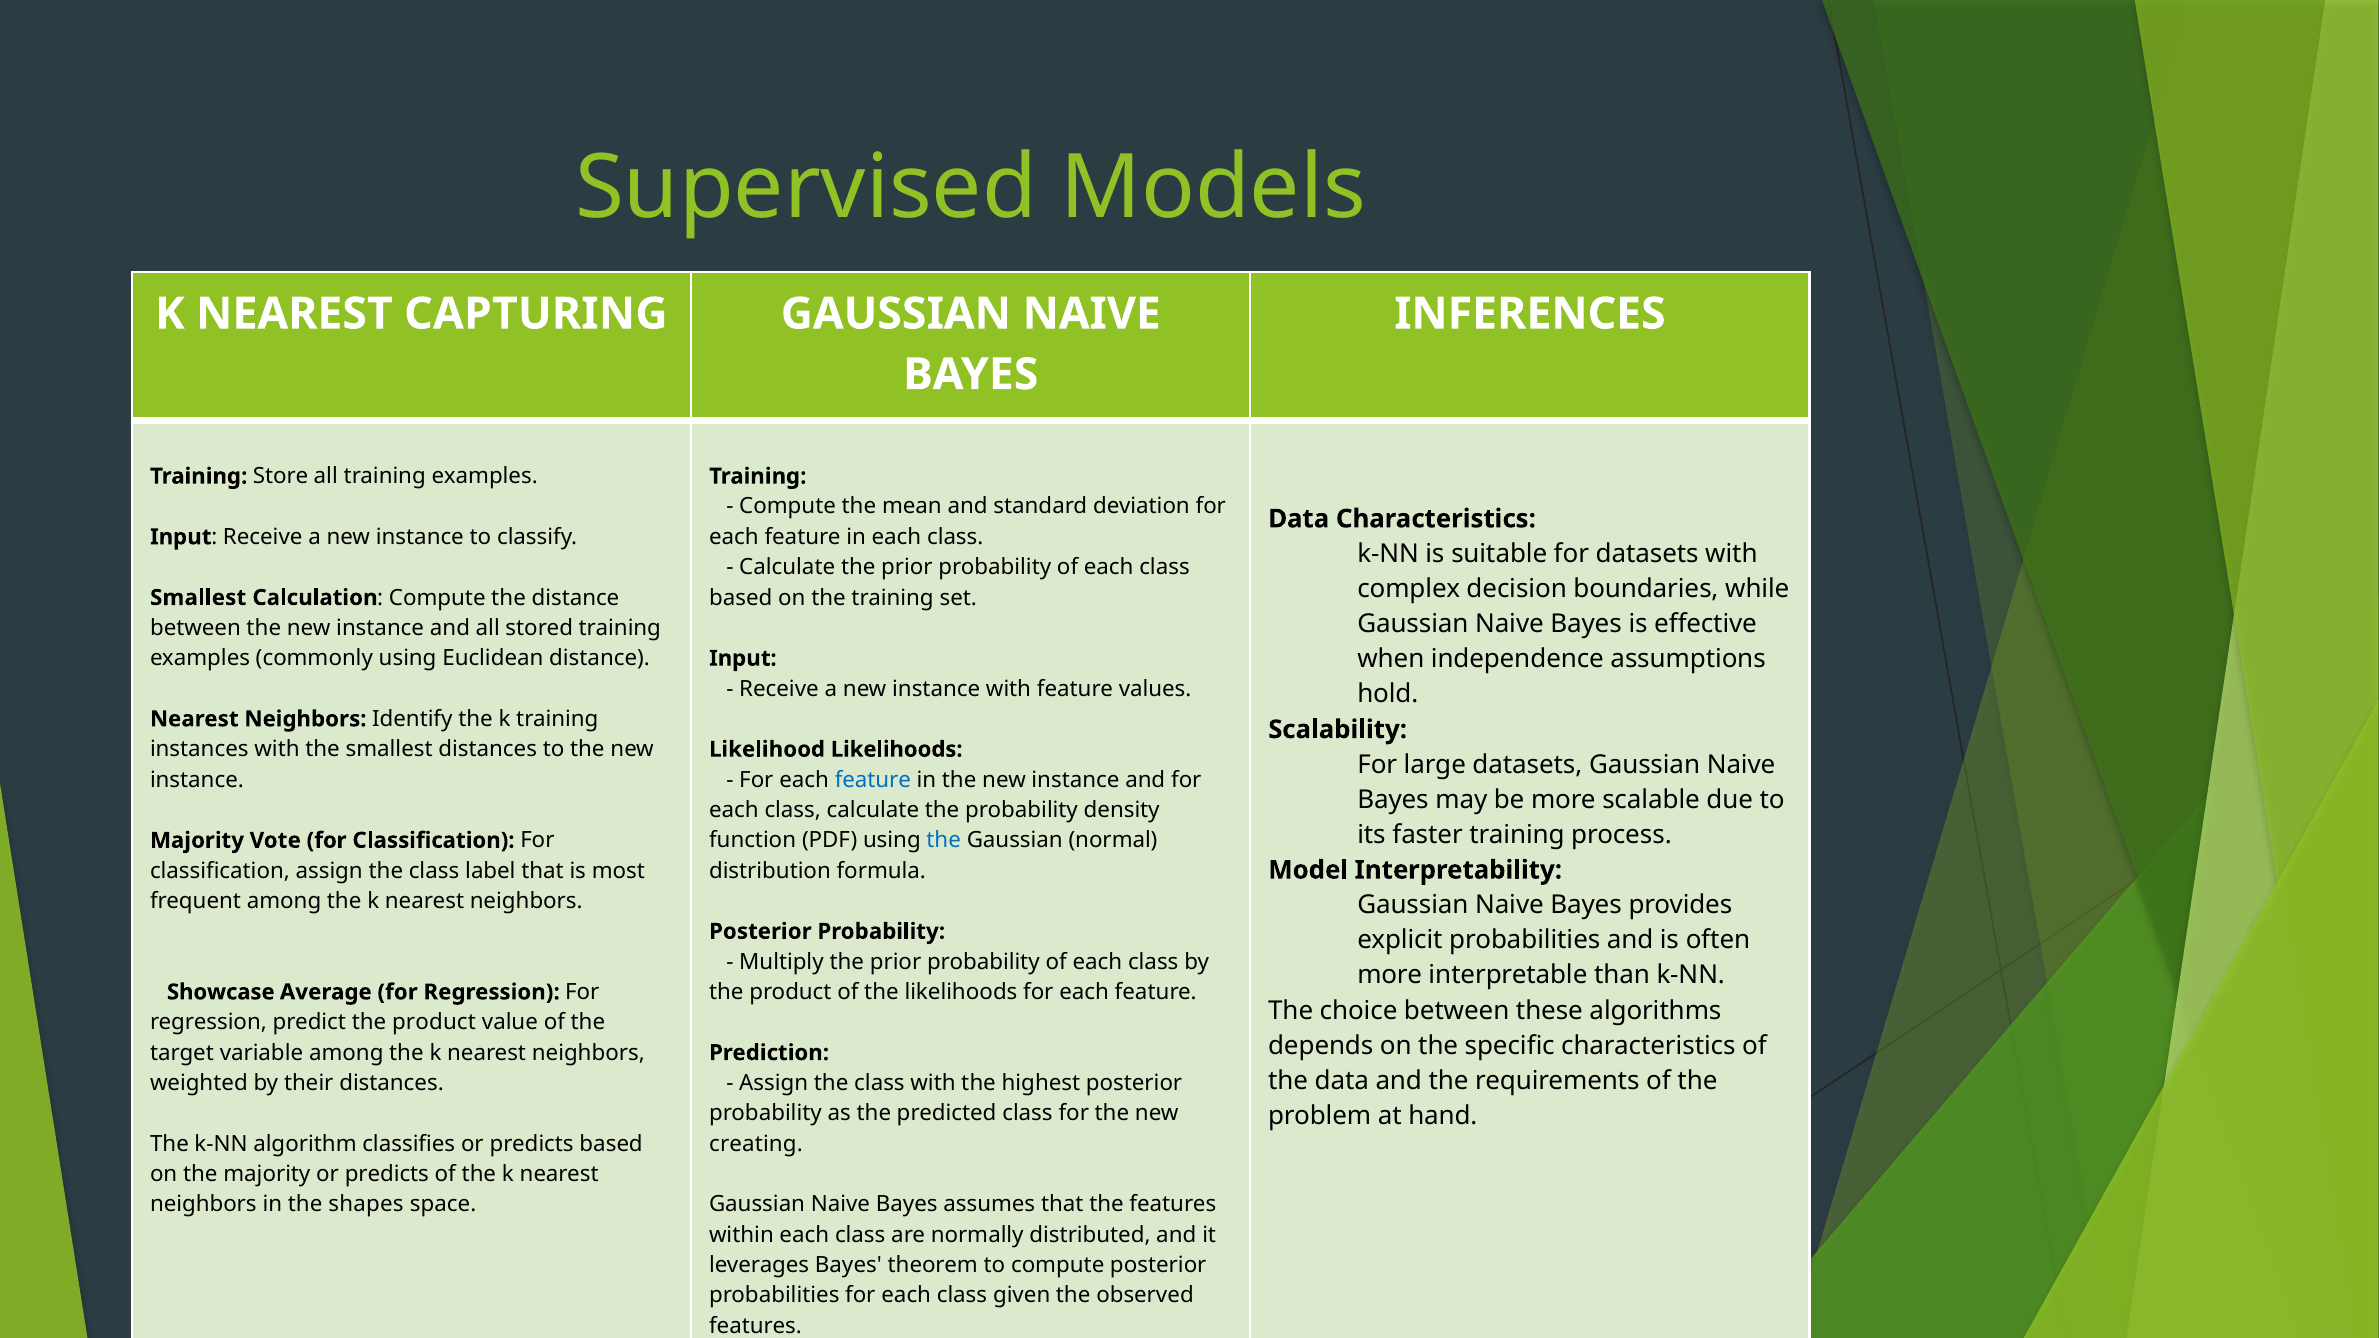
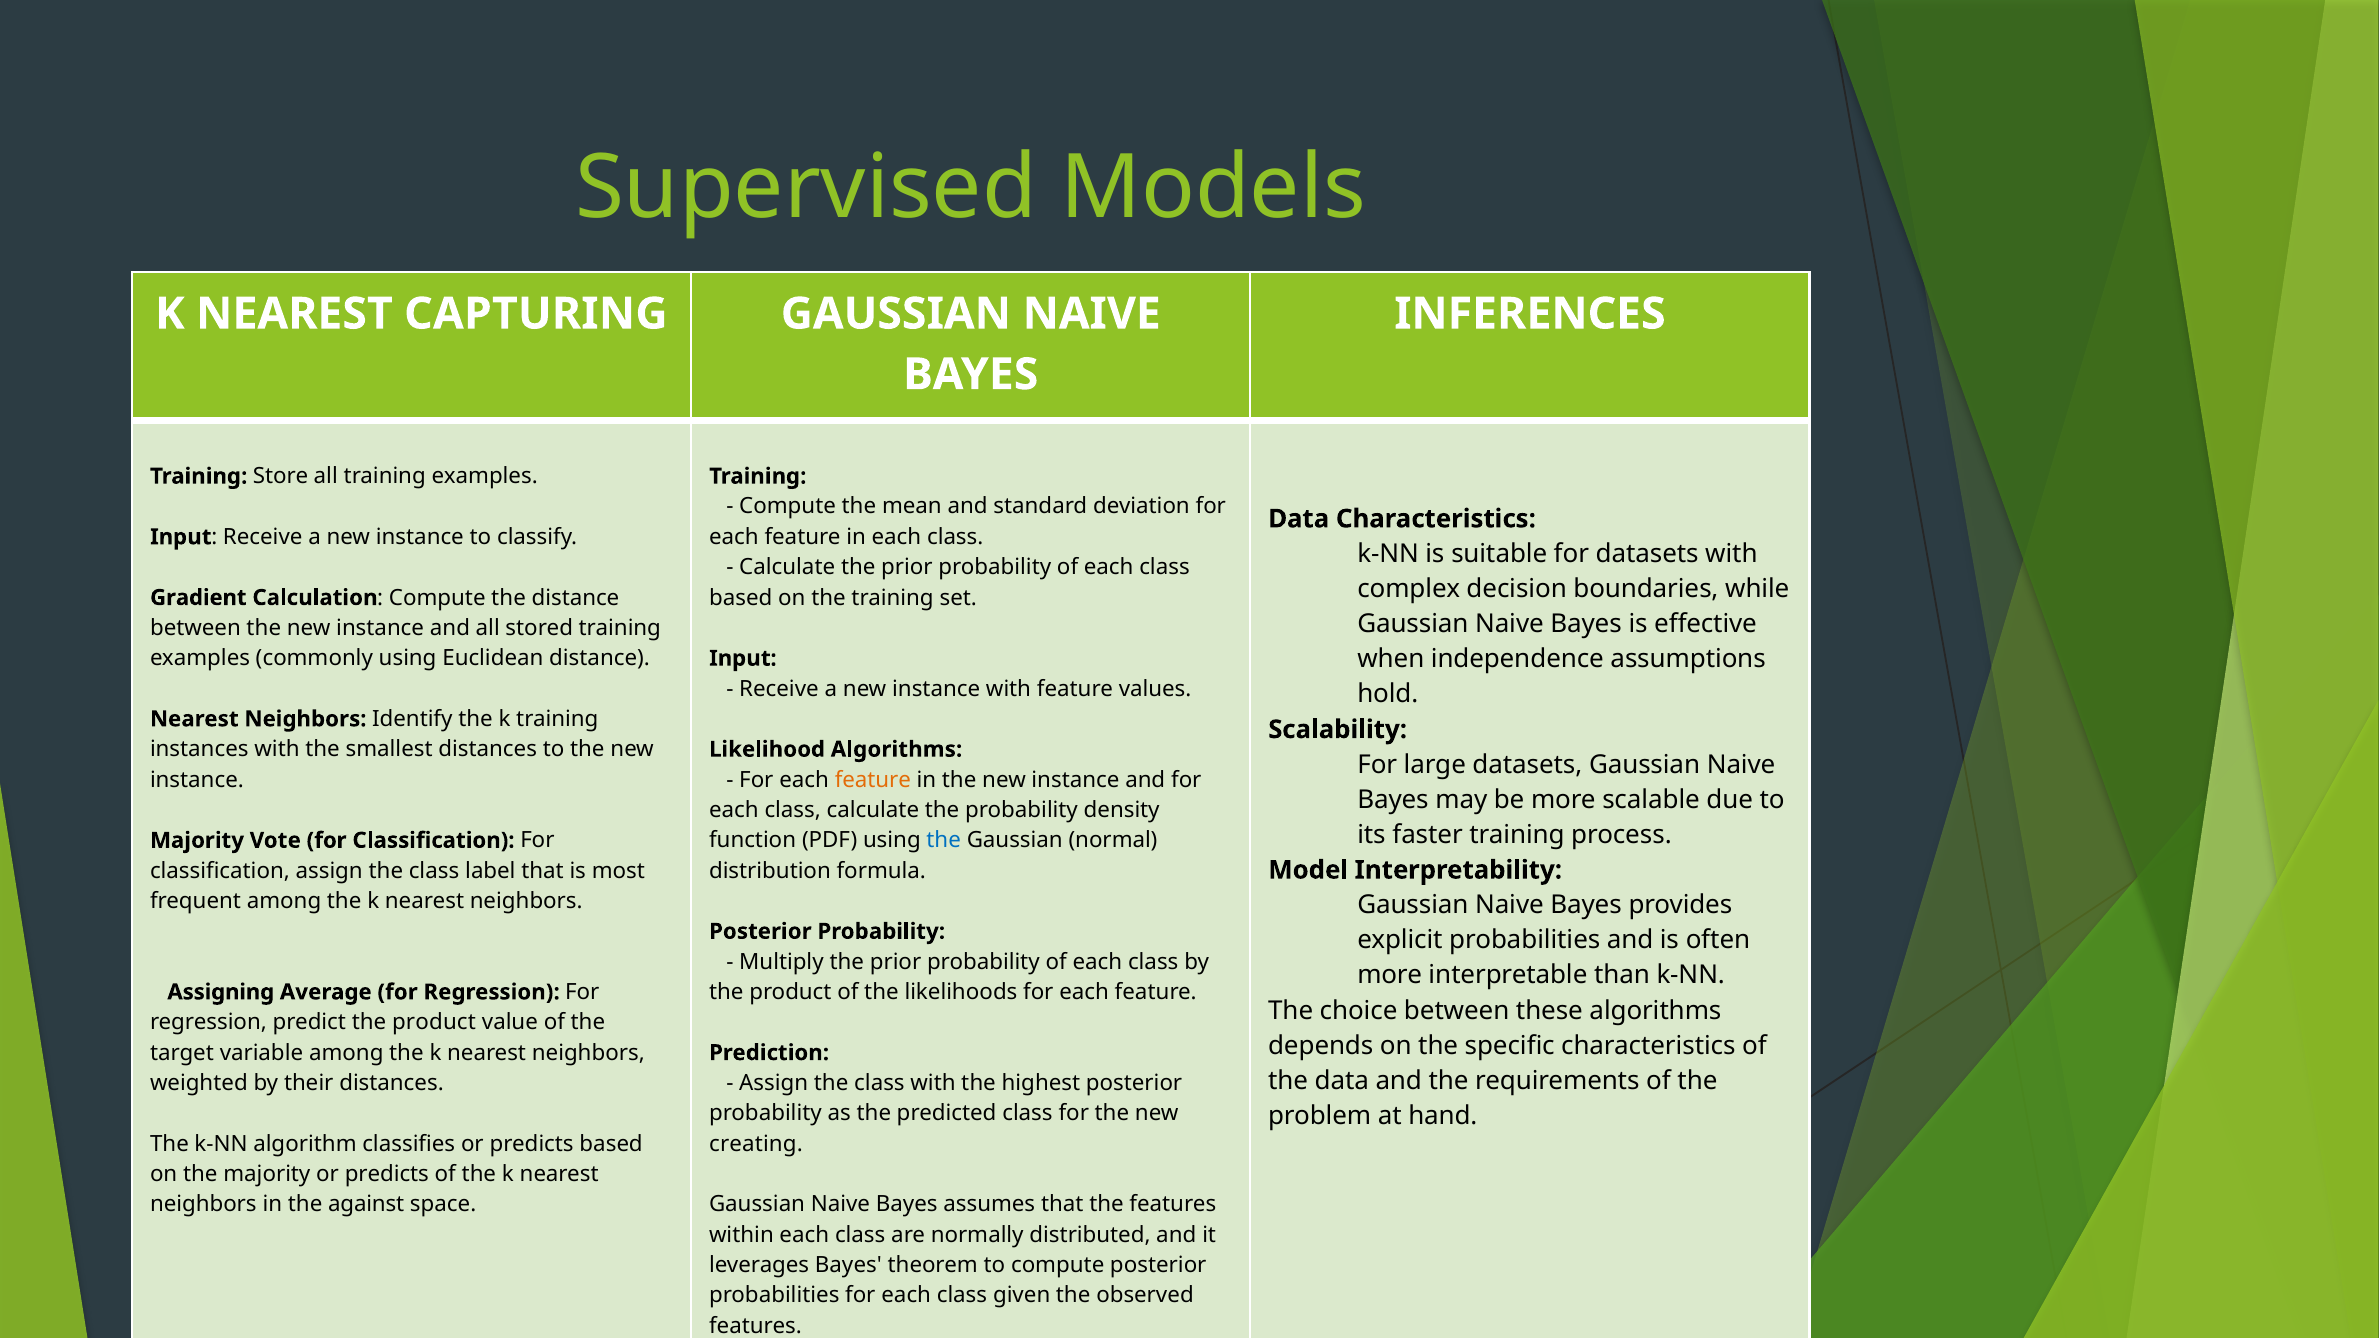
Smallest: Smallest -> Gradient (198, 598)
Likelihood Likelihoods: Likelihoods -> Algorithms (897, 749)
feature colour: blue -> orange (873, 780)
Showcase: Showcase -> Assigning (221, 992)
shapes: shapes -> against (366, 1205)
